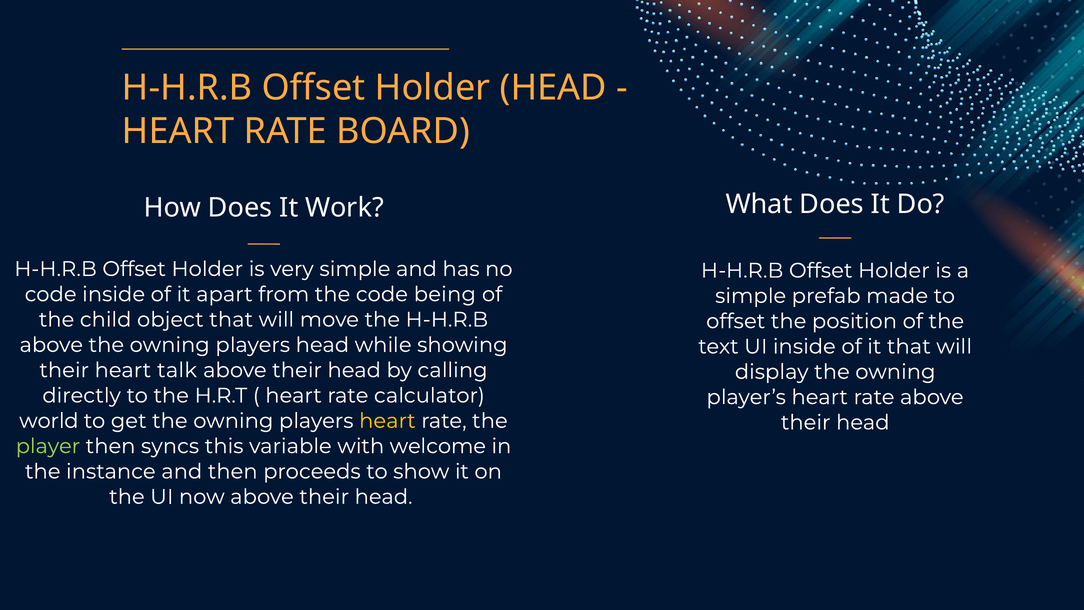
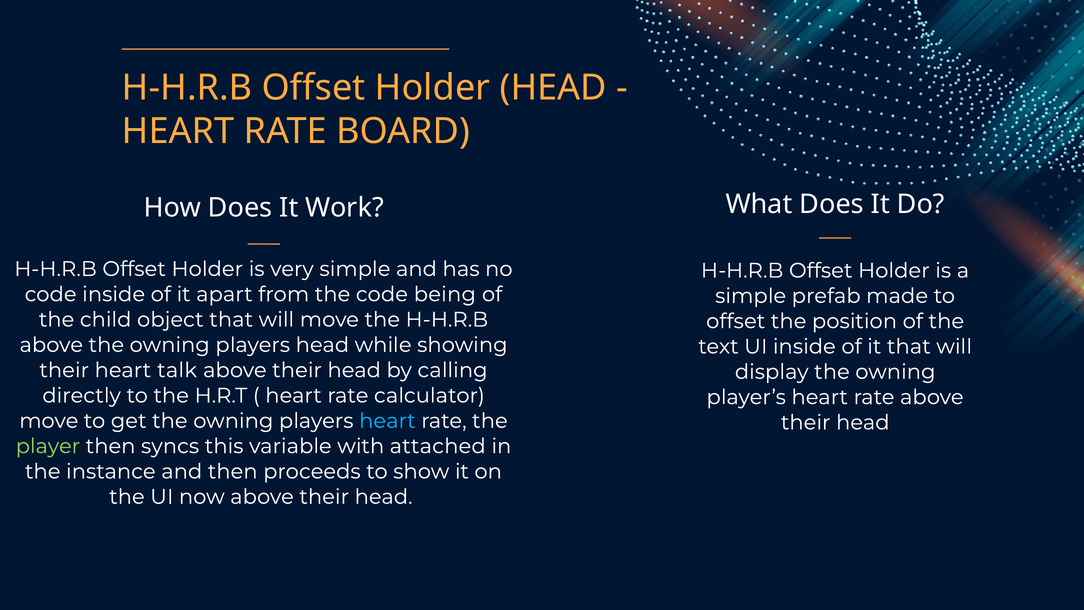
world: world -> move (49, 421)
heart colour: yellow -> light blue (387, 421)
welcome: welcome -> attached (438, 446)
